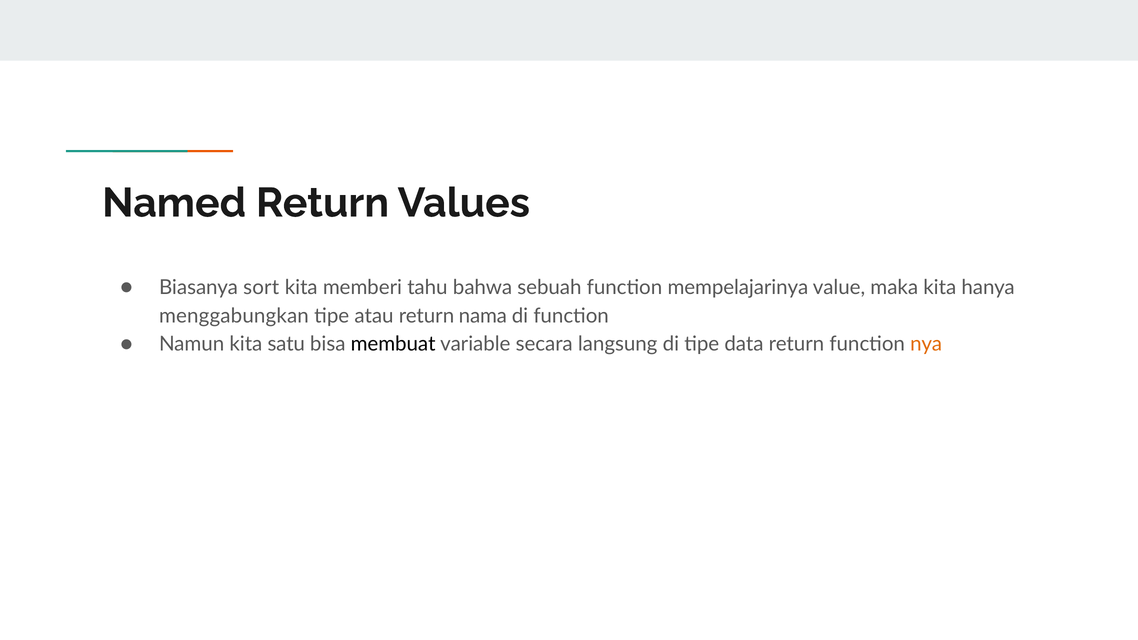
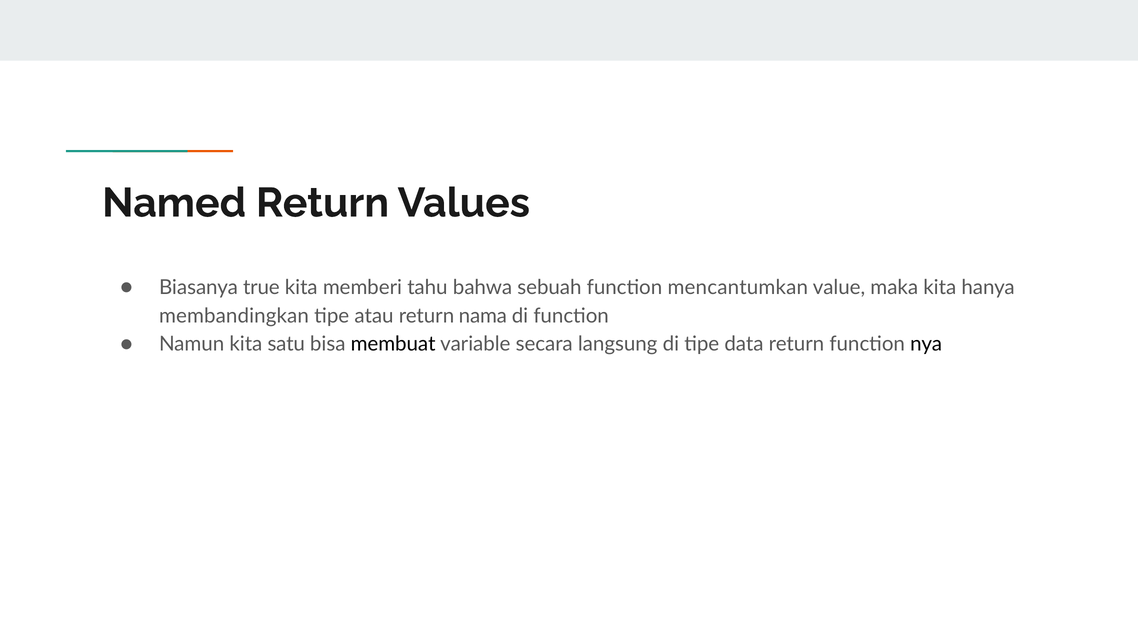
sort: sort -> true (261, 288)
mempelajarinya: mempelajarinya -> mencantumkan (738, 288)
menggabungkan: menggabungkan -> membandingkan (234, 316)
nya colour: orange -> black (926, 344)
